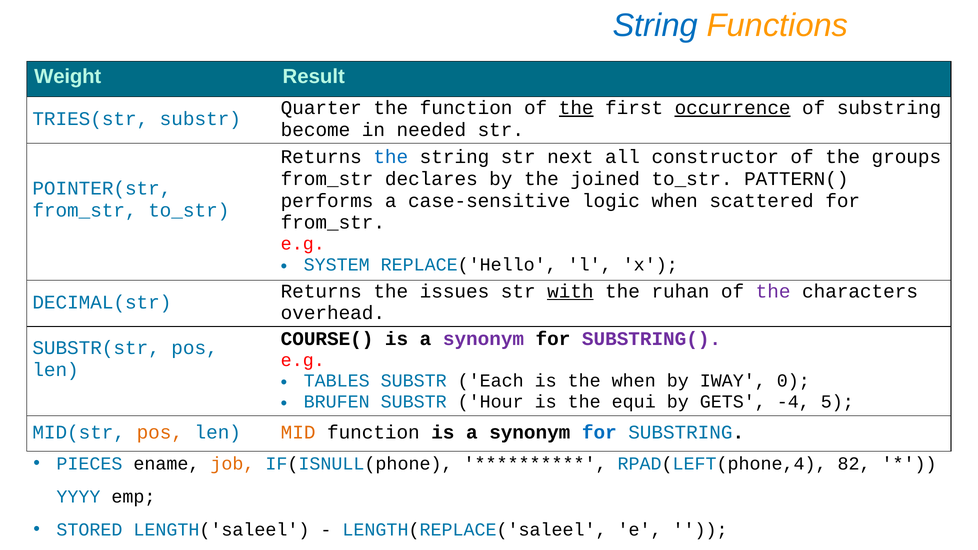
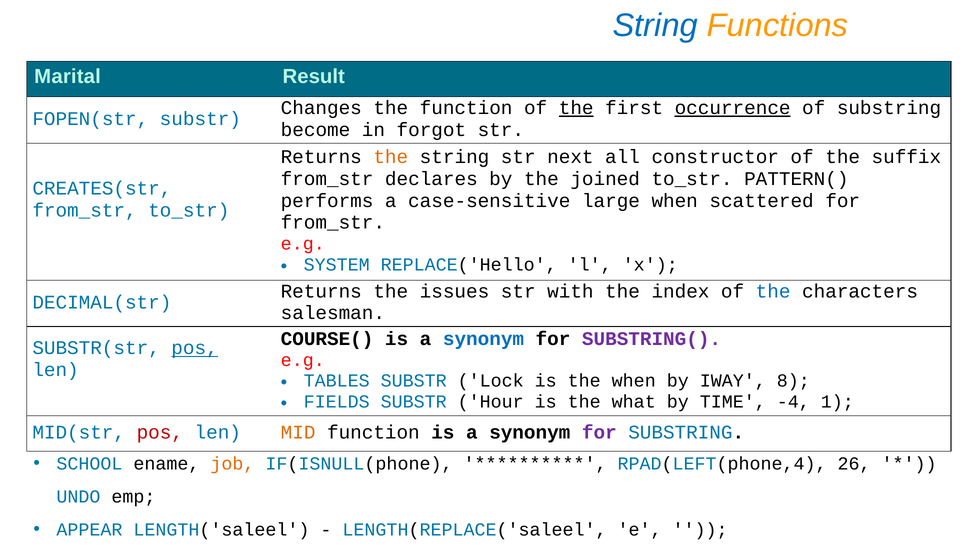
Weight: Weight -> Marital (68, 77)
Quarter: Quarter -> Changes (321, 108)
TRIES(str: TRIES(str -> FOPEN(str (90, 119)
needed: needed -> forgot (431, 130)
the colour: blue -> orange (391, 157)
groups: groups -> suffix (906, 157)
POINTER(str: POINTER(str -> CREATES(str (102, 189)
logic: logic -> large (611, 201)
with underline: present -> none (570, 291)
ruhan: ruhan -> index (681, 291)
the colour: purple -> blue (773, 291)
overhead: overhead -> salesman (333, 313)
synonym colour: purple -> blue (484, 339)
pos underline: none -> present (195, 348)
Each: Each -> Lock (491, 381)
0: 0 -> 8 (793, 381)
BRUFEN: BRUFEN -> FIELDS (337, 402)
equi: equi -> what (634, 402)
GETS: GETS -> TIME (733, 402)
5: 5 -> 1 (837, 402)
pos colour: orange -> red (160, 432)
for colour: blue -> purple (599, 432)
PIECES: PIECES -> SCHOOL (89, 464)
82: 82 -> 26 (854, 464)
YYYY: YYYY -> UNDO (78, 497)
STORED: STORED -> APPEAR (89, 530)
